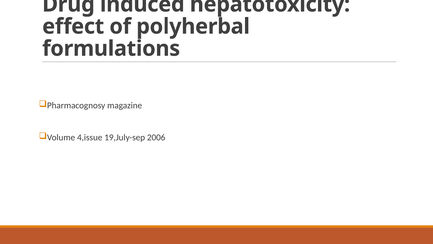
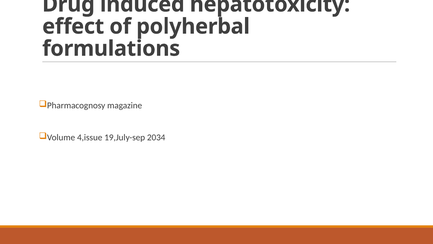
2006: 2006 -> 2034 (156, 137)
